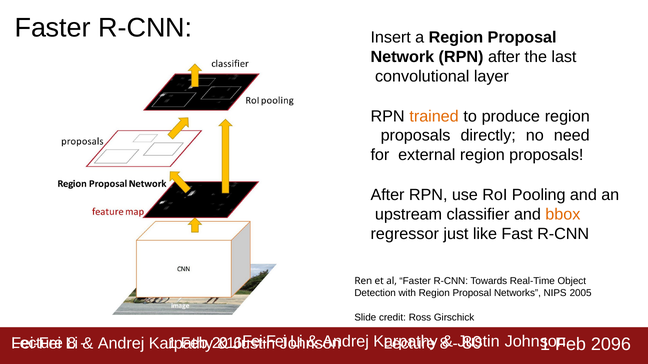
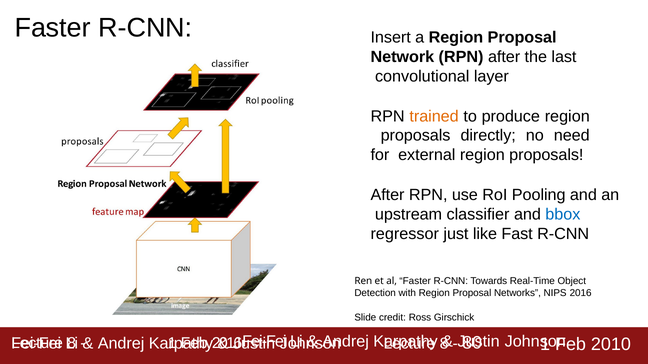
bbox colour: orange -> blue (563, 215)
2005: 2005 -> 2016 (581, 293)
2096: 2096 -> 2010 (611, 345)
